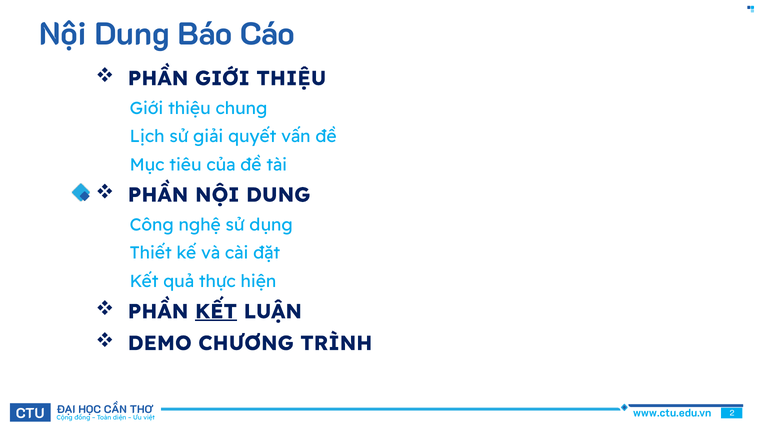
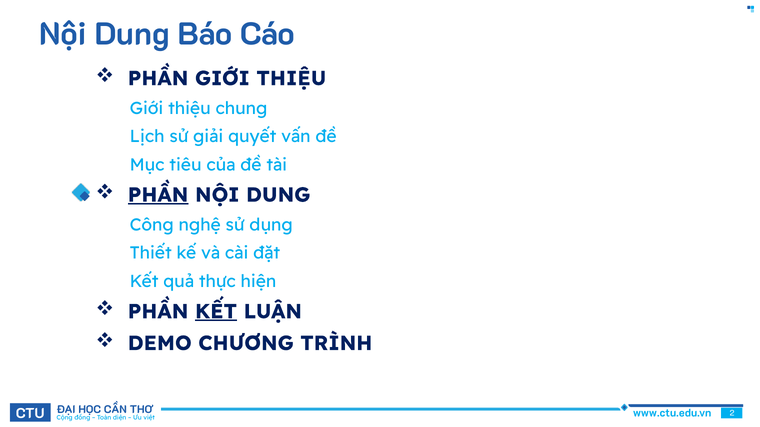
PHẦN underline: none -> present (158, 195)
